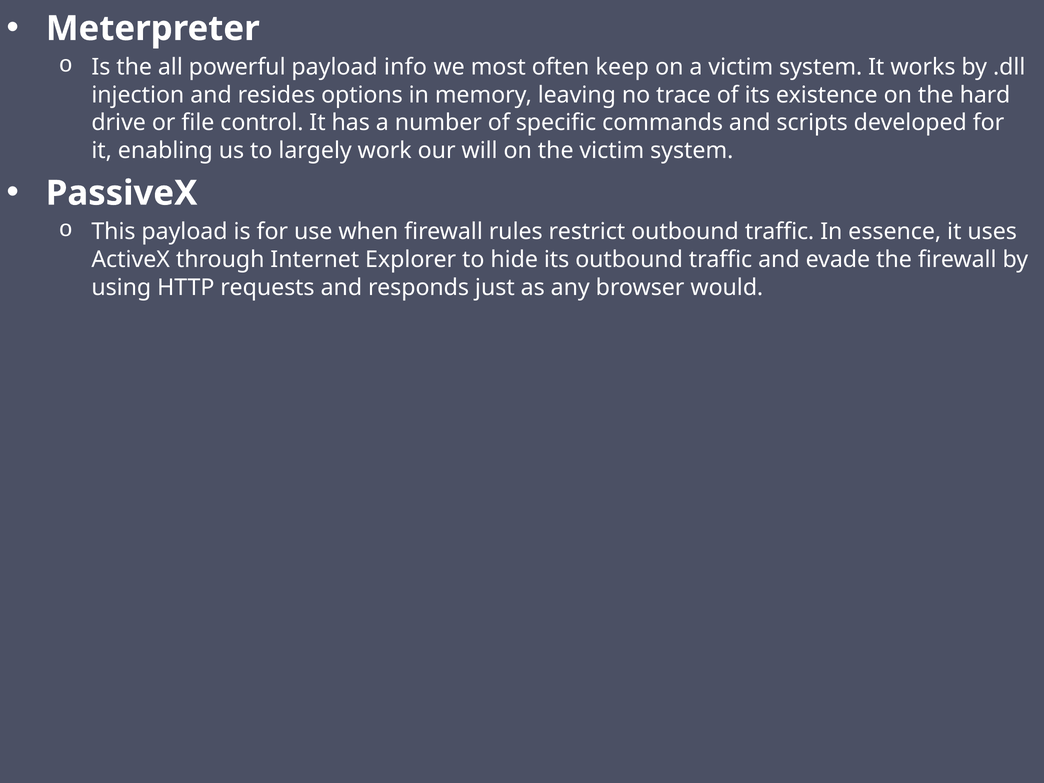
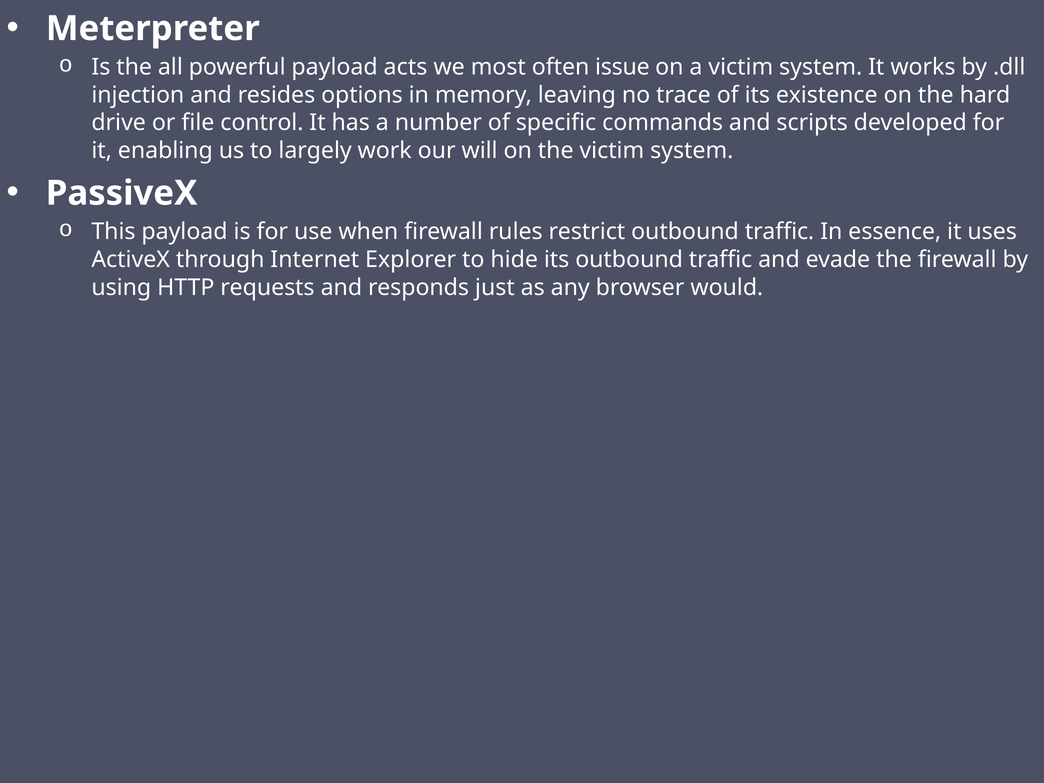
info: info -> acts (406, 67)
keep: keep -> issue (622, 67)
